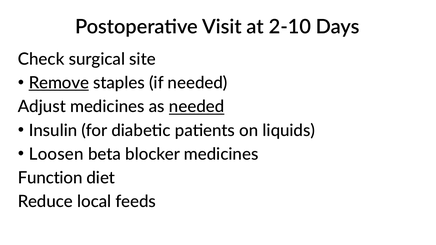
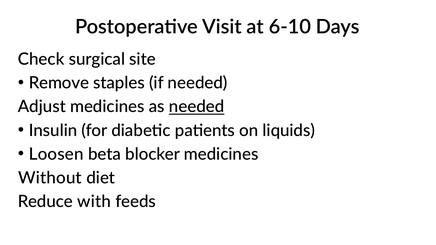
2-10: 2-10 -> 6-10 (290, 27)
Remove underline: present -> none (59, 83)
Function: Function -> Without (50, 178)
local: local -> with (94, 202)
